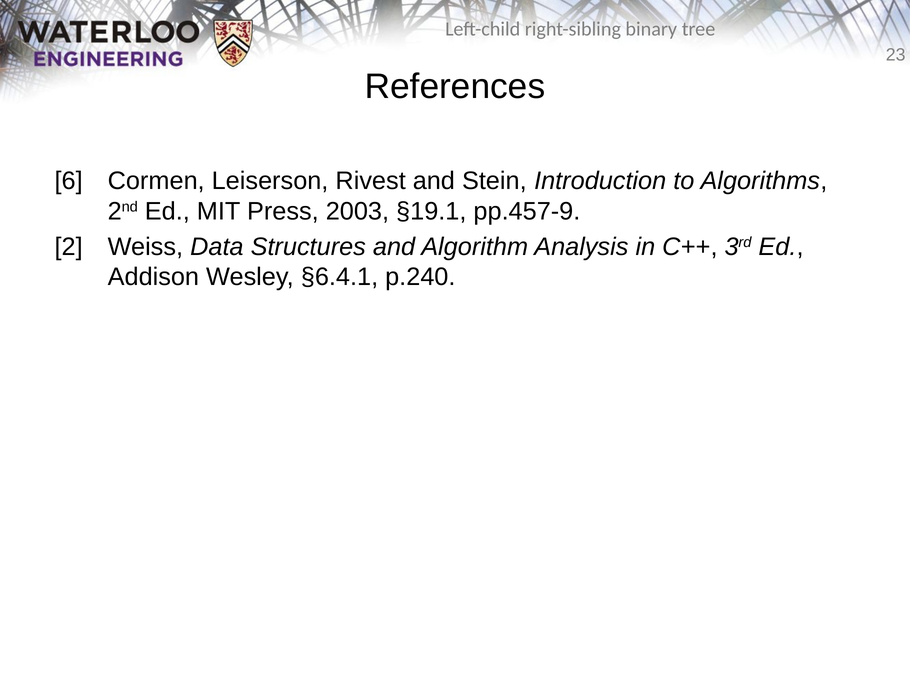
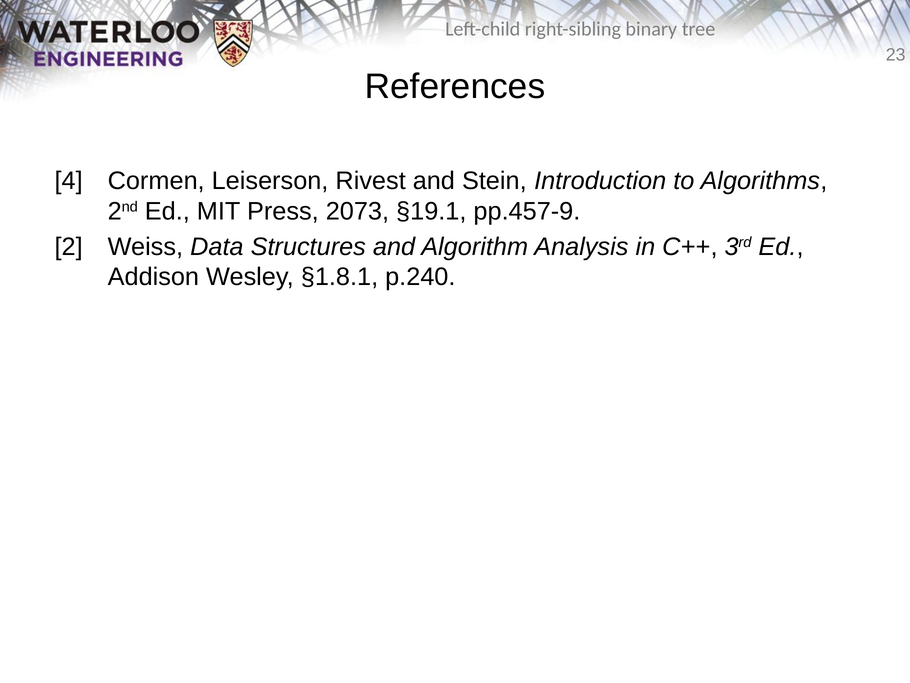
6: 6 -> 4 (69, 181)
2003: 2003 -> 2073 (357, 211)
§6.4.1: §6.4.1 -> §1.8.1 (339, 277)
